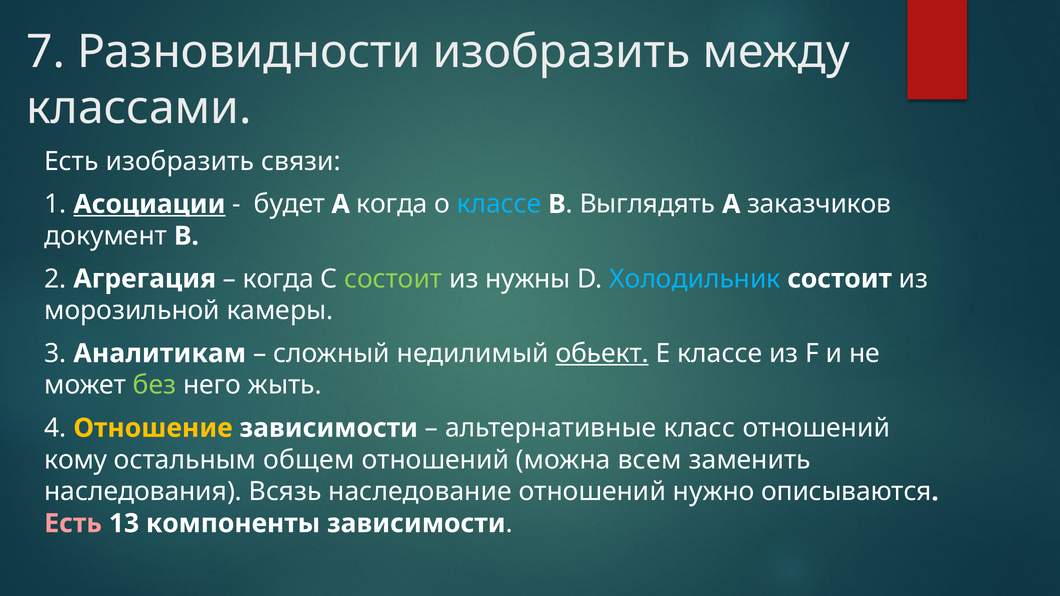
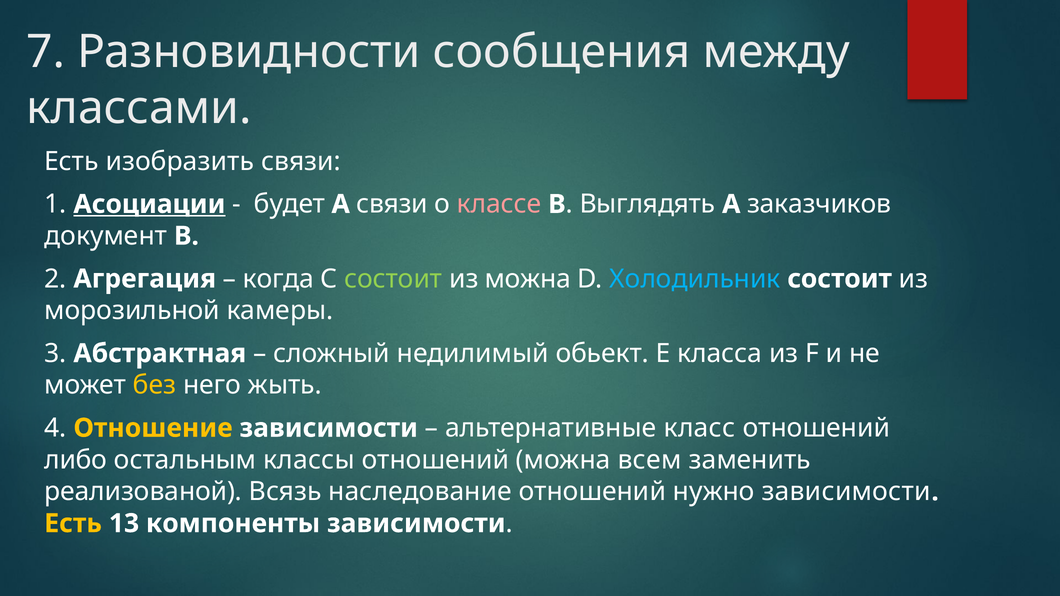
Разновидности изобразить: изобразить -> сообщения (562, 52)
А когда: когда -> связи (392, 204)
классе colour: light blue -> pink (499, 204)
из нужны: нужны -> можна (528, 279)
Аналитикам: Аналитикам -> Абстрактная (160, 354)
обьект underline: present -> none (602, 354)
E классе: классе -> класса (720, 354)
без colour: light green -> yellow (155, 385)
кому: кому -> либо (76, 460)
общем: общем -> классы (309, 460)
наследования: наследования -> реализованой (143, 492)
нужно описываются: описываются -> зависимости (846, 492)
Есть colour: pink -> yellow (73, 524)
